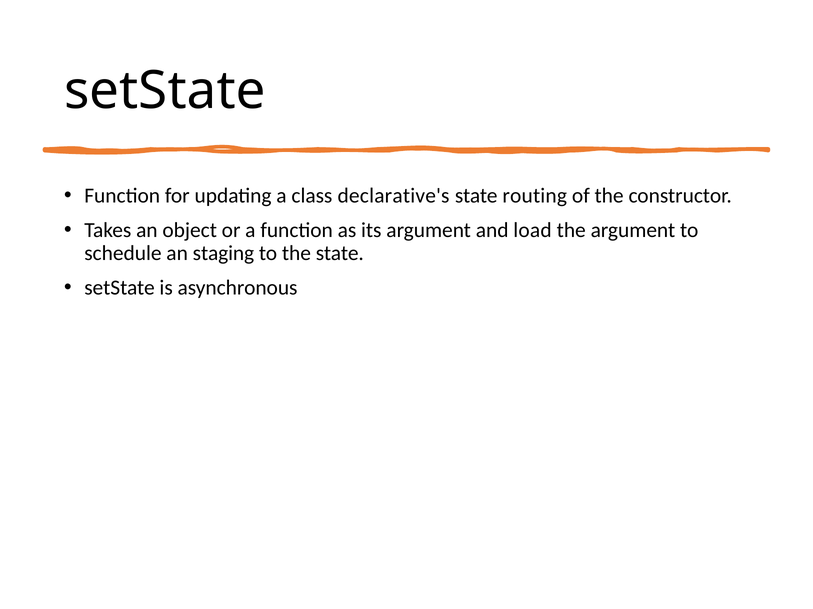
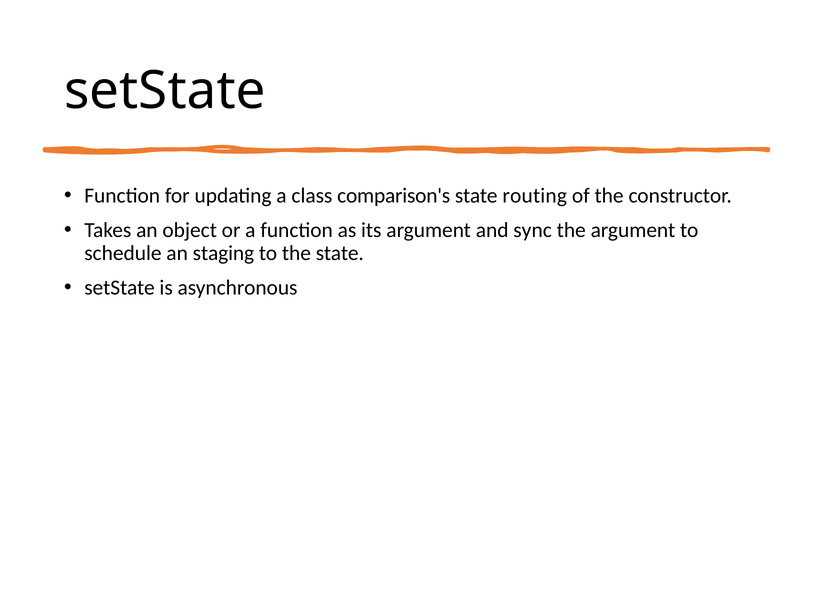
declarative's: declarative's -> comparison's (394, 196)
load: load -> sync (533, 230)
